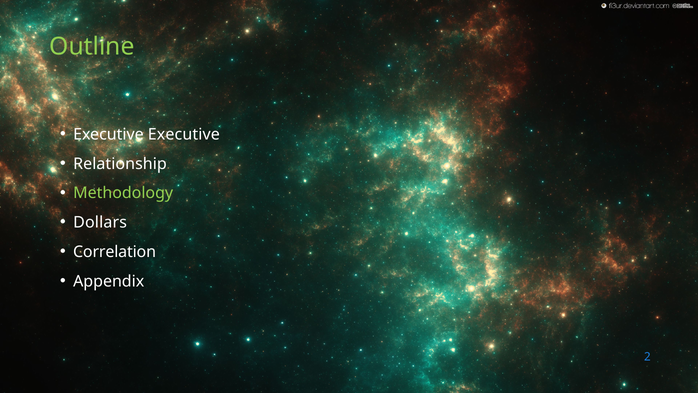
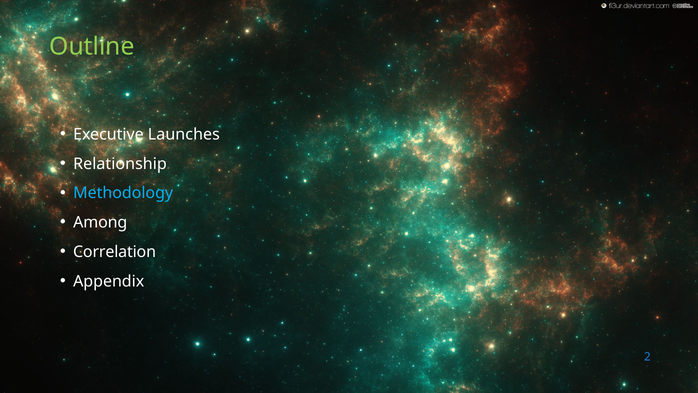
Executive Executive: Executive -> Launches (184, 134)
Methodology colour: light green -> light blue (123, 193)
Dollars: Dollars -> Among (100, 222)
